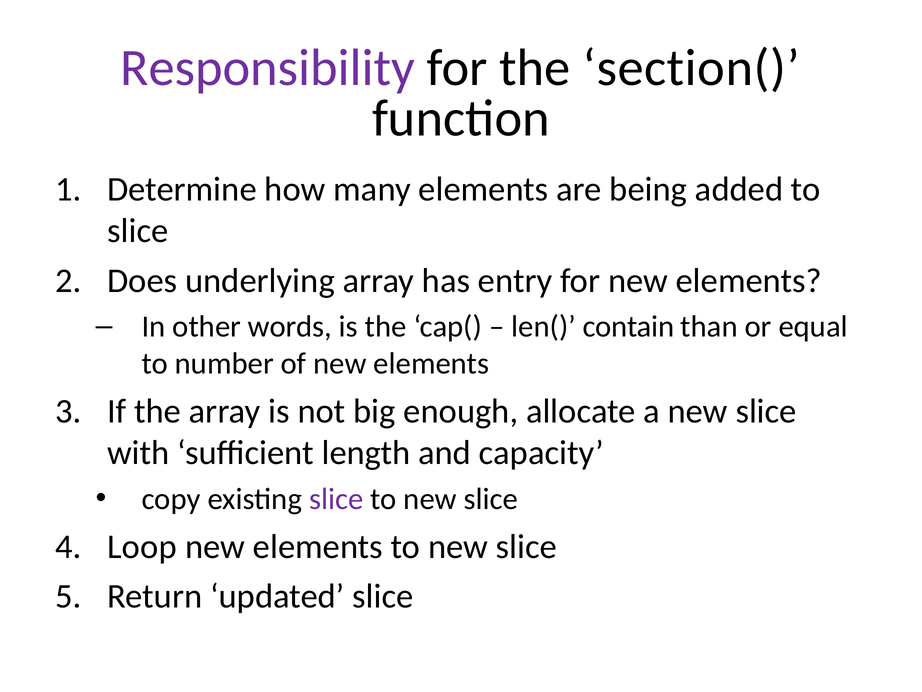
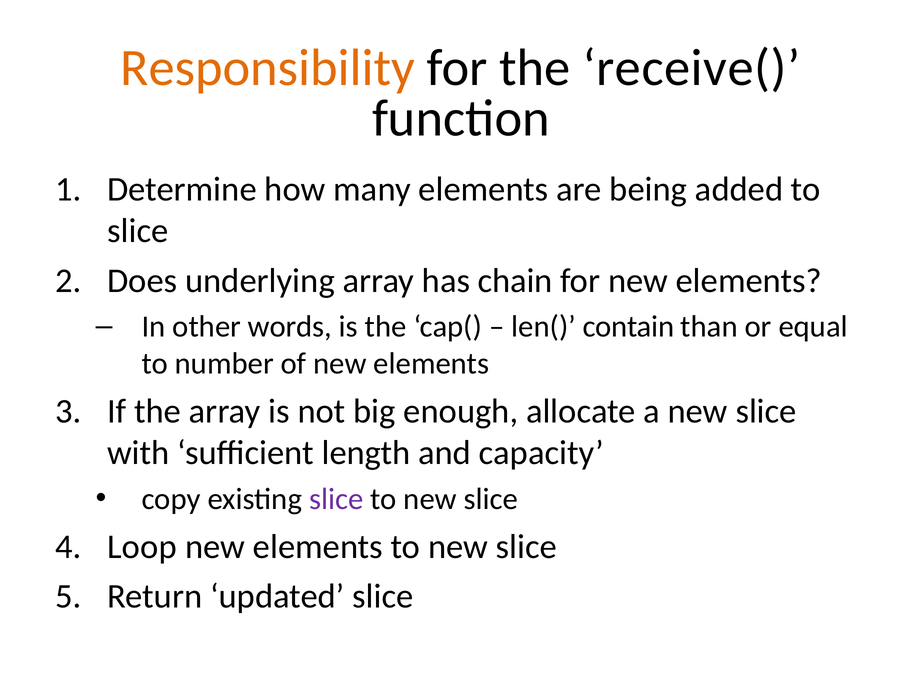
Responsibility colour: purple -> orange (268, 68)
section(: section( -> receive( (691, 68)
entry: entry -> chain (515, 280)
